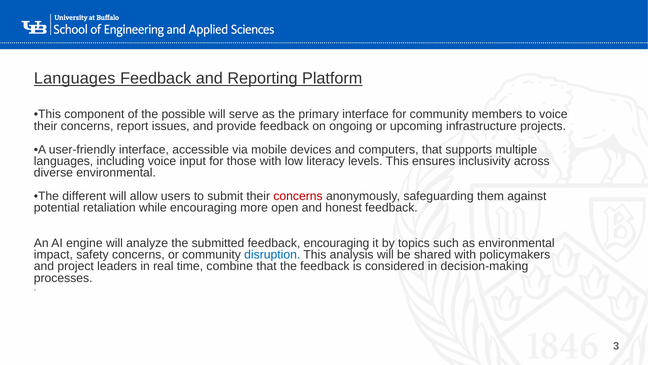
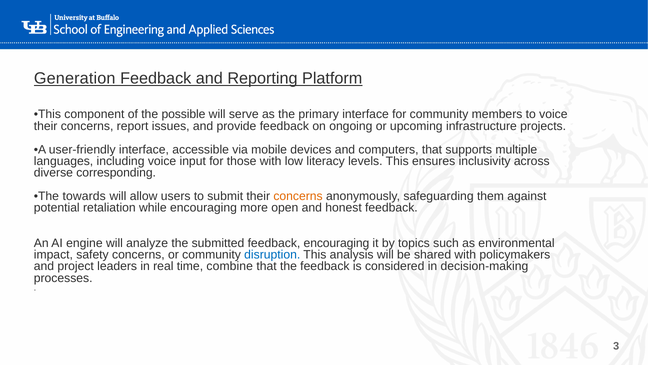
Languages: Languages -> Generation (75, 78)
diverse environmental: environmental -> corresponding (116, 173)
different: different -> towards (84, 196)
concerns colour: red -> orange (298, 196)
